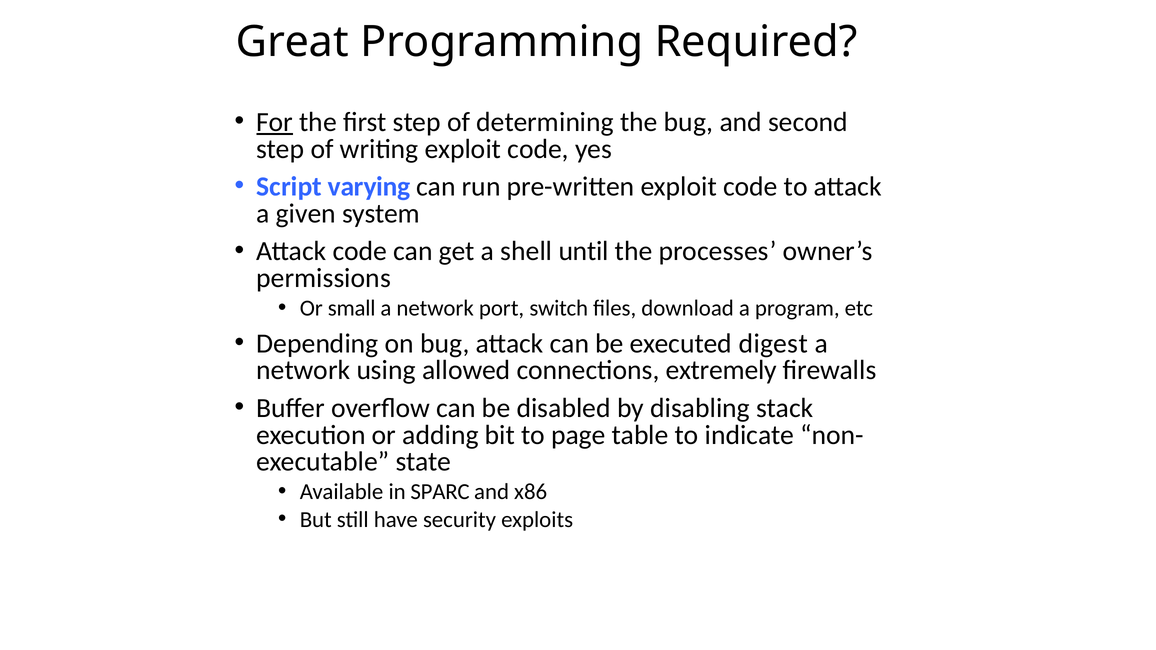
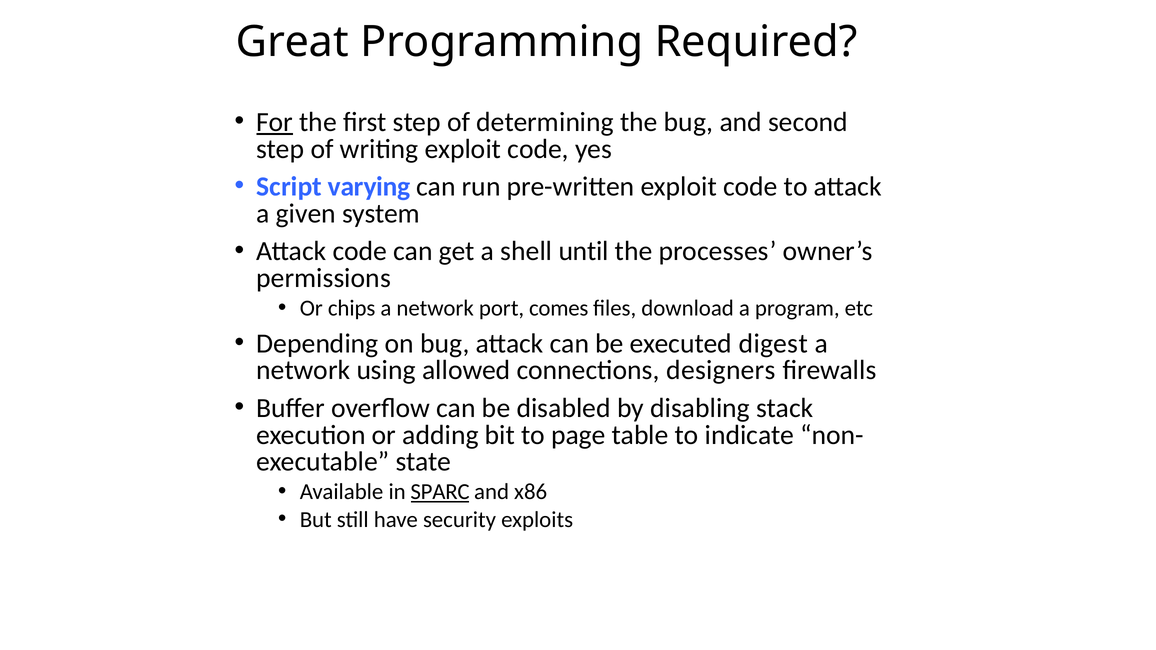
small: small -> chips (352, 308)
switch: switch -> comes (559, 308)
extremely: extremely -> designers (721, 370)
SPARC underline: none -> present (440, 492)
